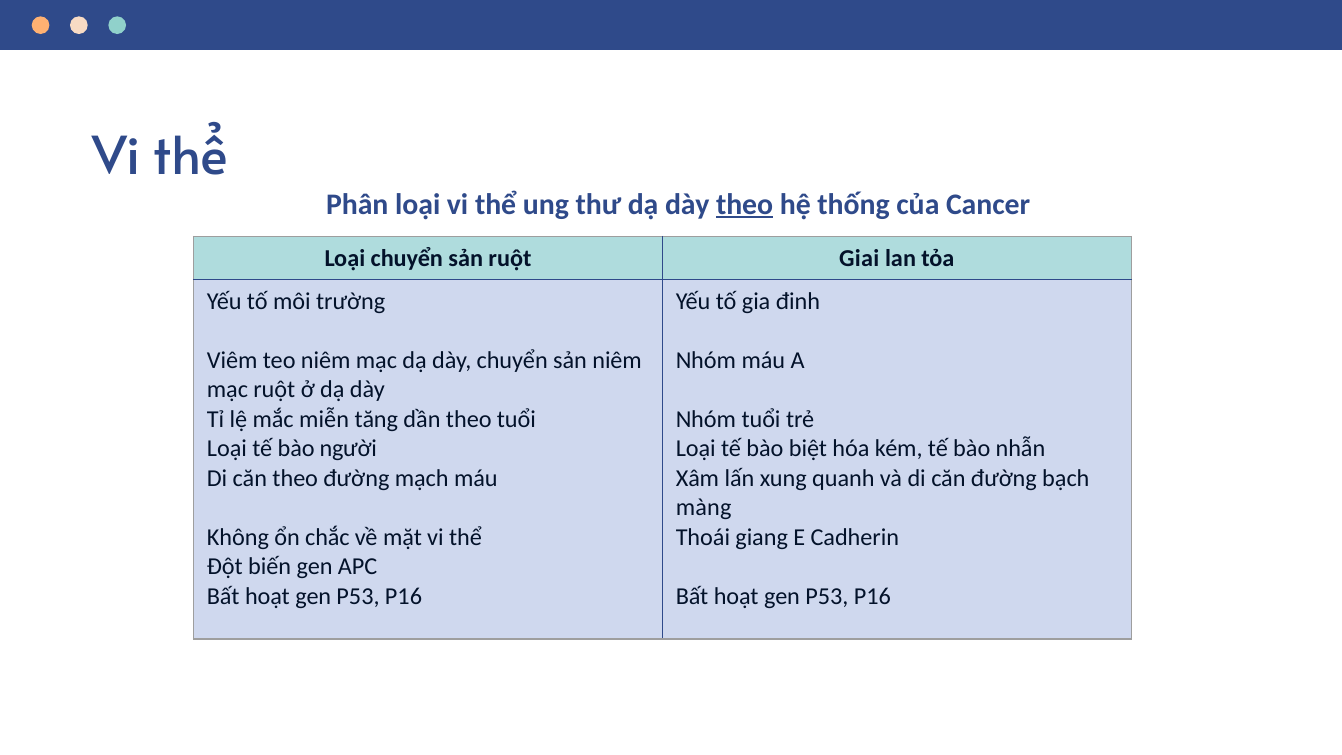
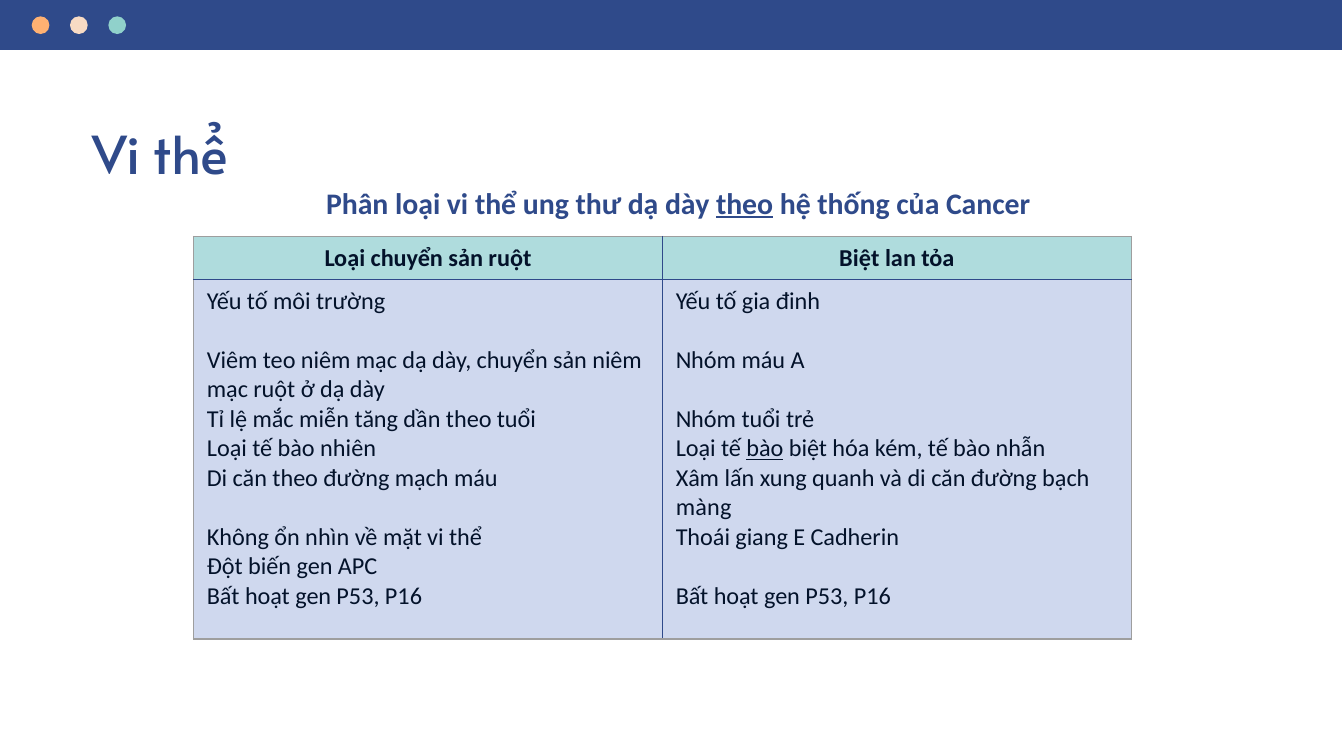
ruột Giai: Giai -> Biệt (859, 258)
người: người -> nhiên (348, 449)
bào underline: none -> present (765, 449)
chắc: chắc -> nhìn (327, 537)
